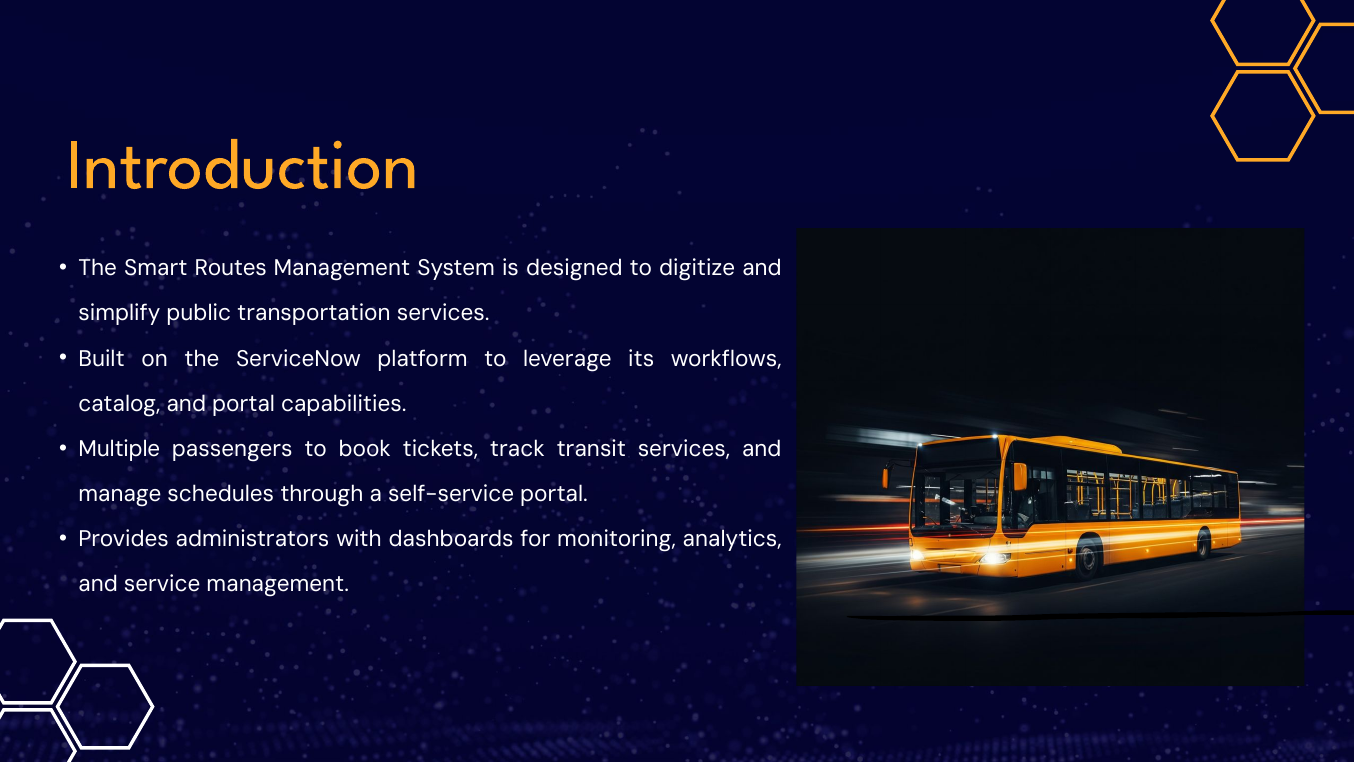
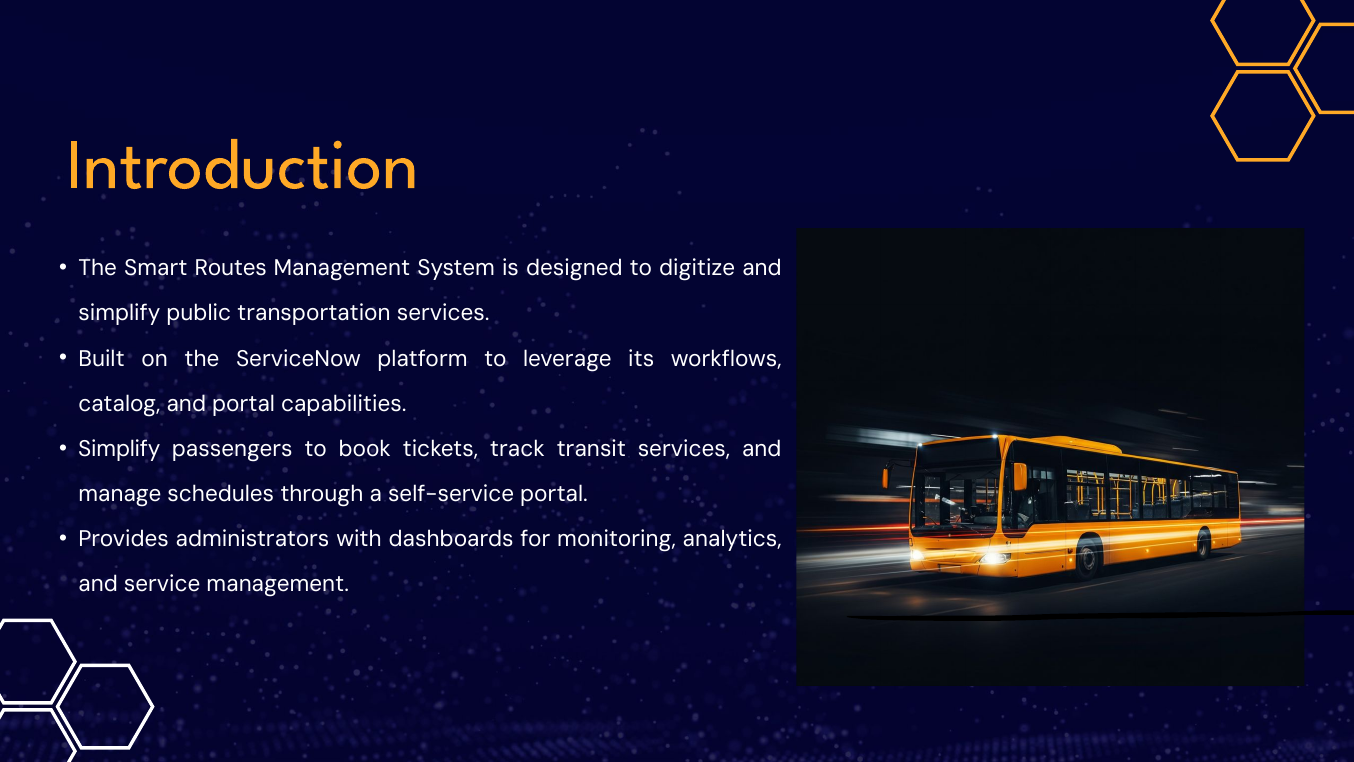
Multiple: Multiple -> Simplify (119, 449)
